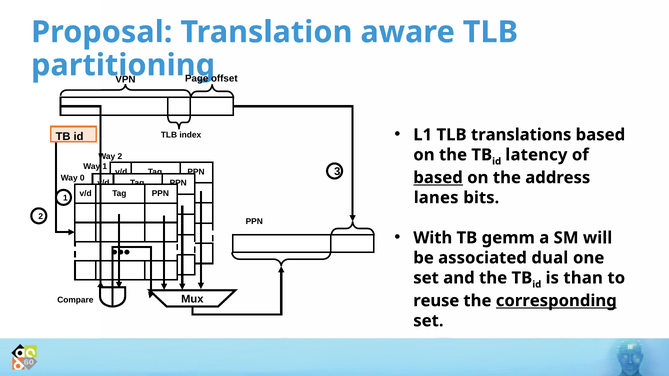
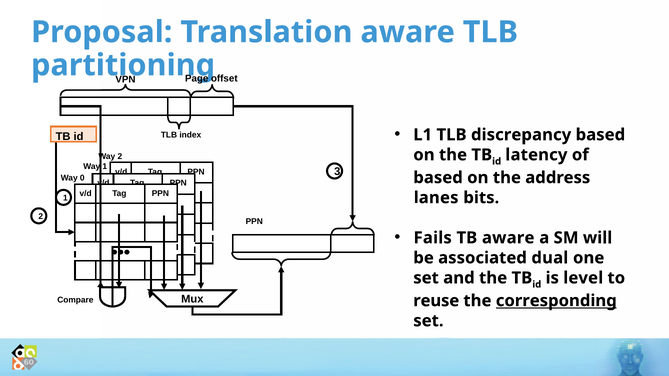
translations: translations -> discrepancy (521, 135)
based underline: present -> none (438, 178)
With: With -> Fails (433, 238)
TB gemm: gemm -> aware (508, 238)
than: than -> level (583, 278)
